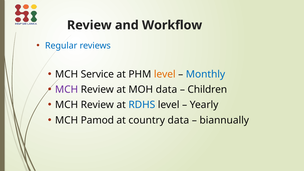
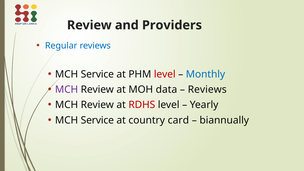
Workflow: Workflow -> Providers (172, 25)
level colour: orange -> red (165, 74)
Children: Children -> Reviews (207, 90)
RDHS colour: blue -> red (142, 105)
Pamod: Pamod -> Service (97, 120)
country data: data -> card (178, 120)
